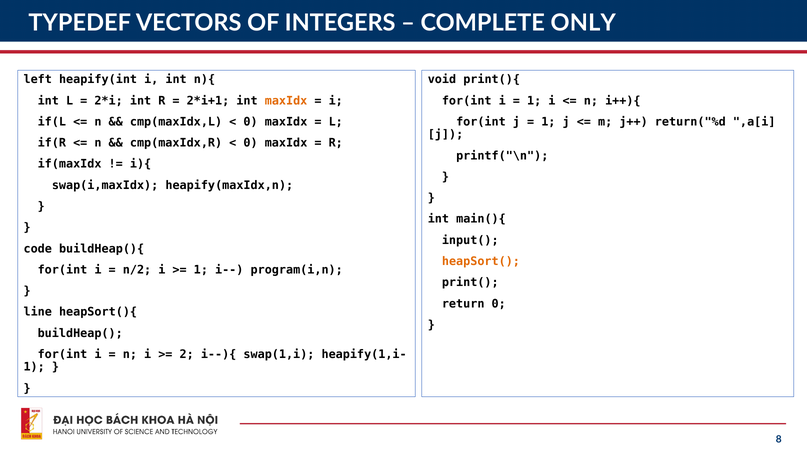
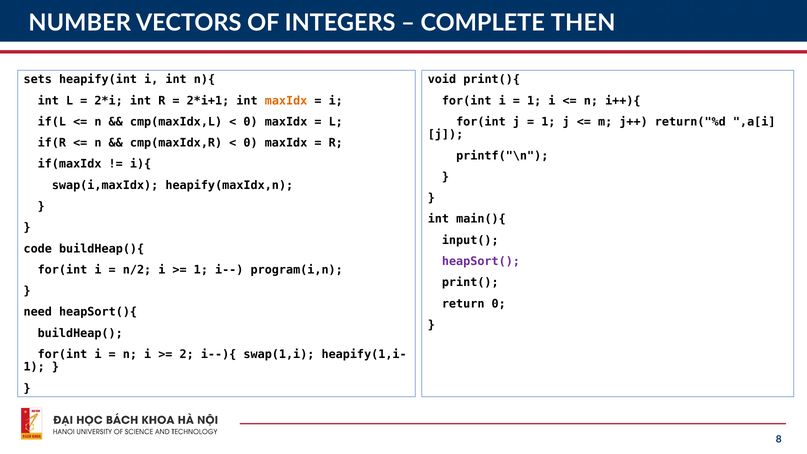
TYPEDEF: TYPEDEF -> NUMBER (80, 23)
ONLY: ONLY -> THEN (583, 23)
left: left -> sets (38, 79)
heapSort( colour: orange -> purple (481, 261)
line: line -> need (38, 312)
